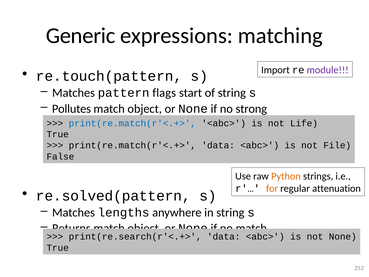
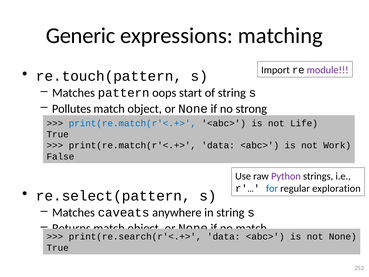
flags: flags -> oops (164, 93)
File: File -> Work (337, 145)
Python colour: orange -> purple (286, 176)
for colour: orange -> blue (272, 188)
attenuation: attenuation -> exploration (336, 188)
re.solved(pattern: re.solved(pattern -> re.select(pattern (113, 196)
lengths: lengths -> caveats (124, 212)
